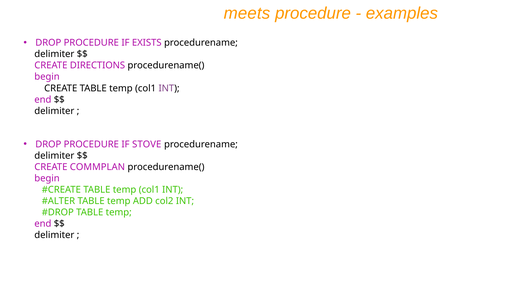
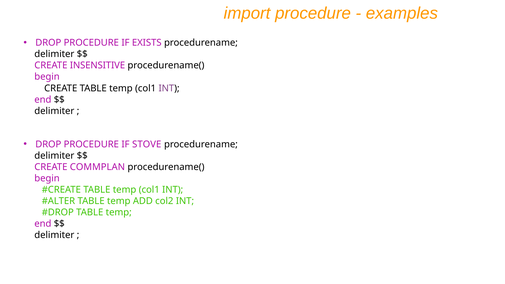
meets: meets -> import (247, 13)
DIRECTIONS: DIRECTIONS -> INSENSITIVE (97, 66)
